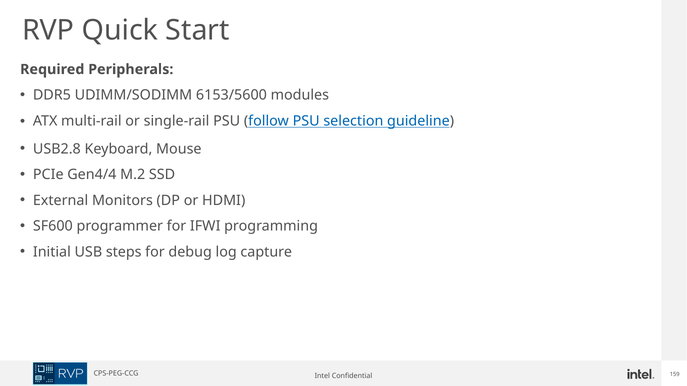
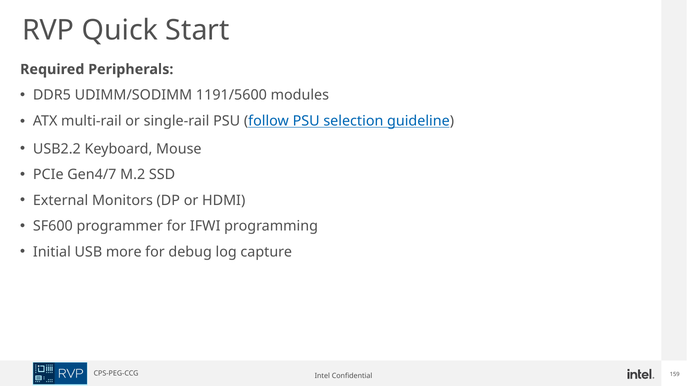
6153/5600: 6153/5600 -> 1191/5600 (231, 95)
USB2.8: USB2.8 -> USB2.2 (57, 149)
Gen4/4: Gen4/4 -> Gen4/7 (92, 175)
steps: steps -> more (124, 252)
